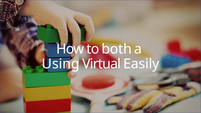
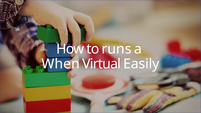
both: both -> runs (117, 49)
Using: Using -> When (61, 64)
